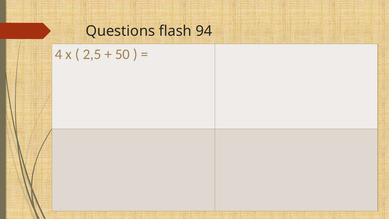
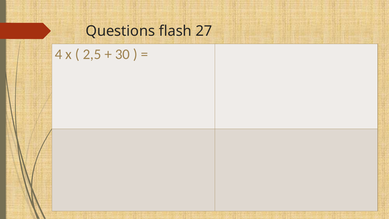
94: 94 -> 27 (204, 31)
50: 50 -> 30 (122, 54)
